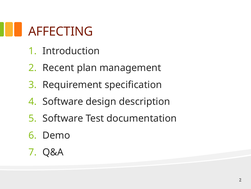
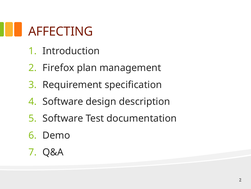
Recent: Recent -> Firefox (58, 68)
